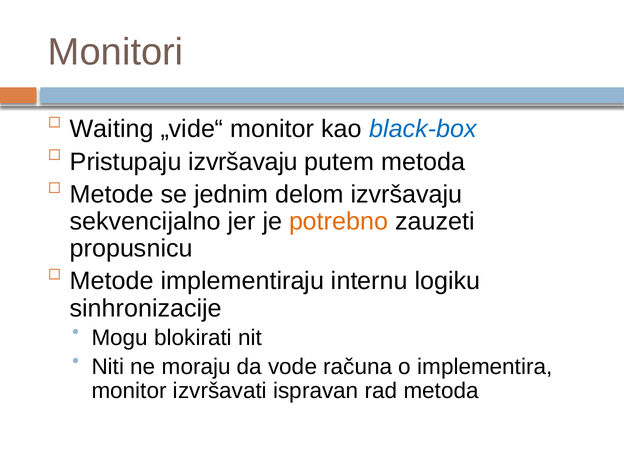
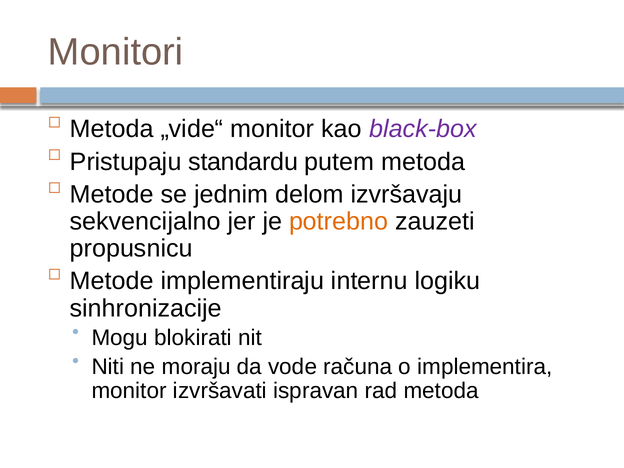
Waiting: Waiting -> Metoda (112, 129)
black-box colour: blue -> purple (423, 129)
Pristupaju izvršavaju: izvršavaju -> standardu (243, 162)
